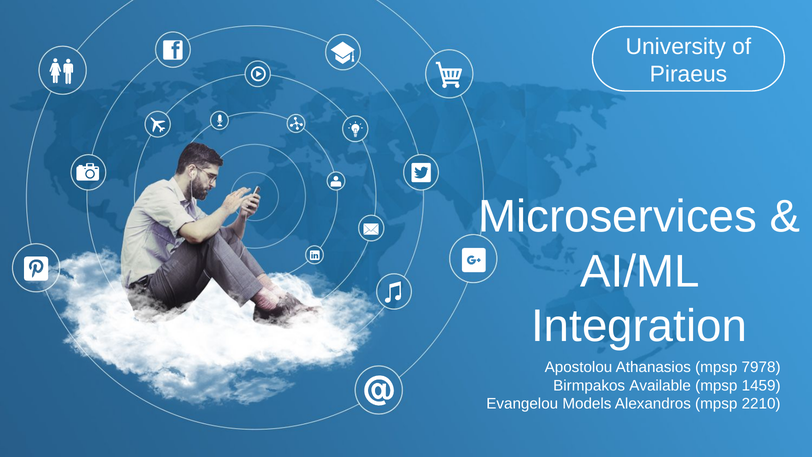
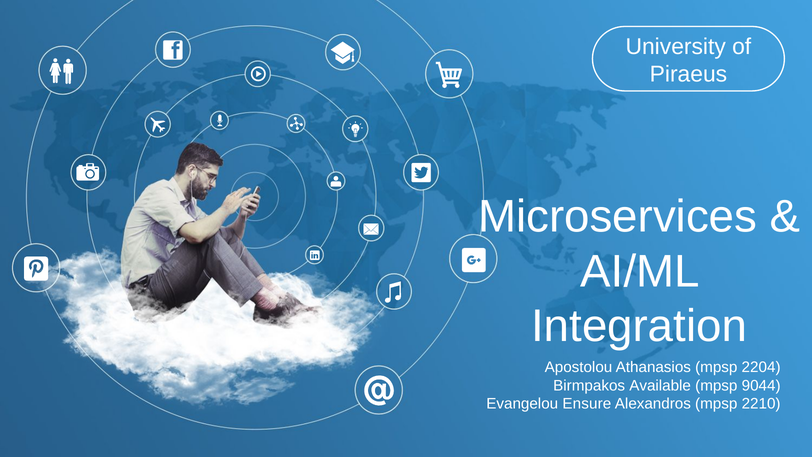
7978: 7978 -> 2204 (761, 367)
1459: 1459 -> 9044 (761, 385)
Models: Models -> Ensure (587, 404)
